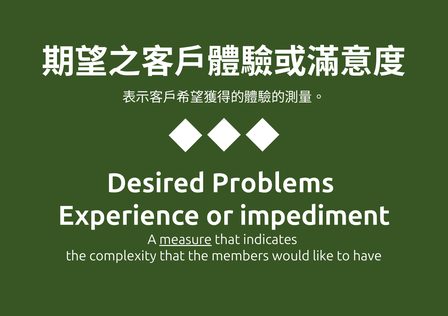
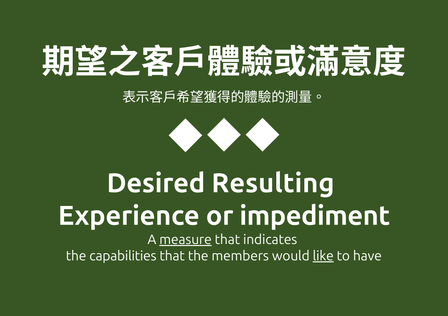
Problems: Problems -> Resulting (273, 183)
complexity: complexity -> capabilities (123, 256)
like underline: none -> present (323, 256)
